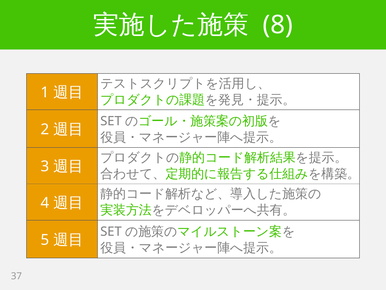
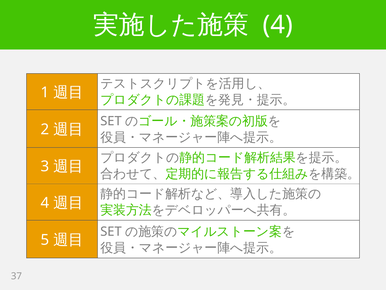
8: 8 -> 4 (278, 25)
